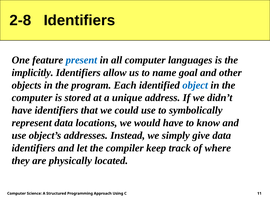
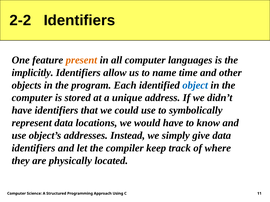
2-8: 2-8 -> 2-2 (20, 20)
present colour: blue -> orange (81, 60)
goal: goal -> time (188, 73)
